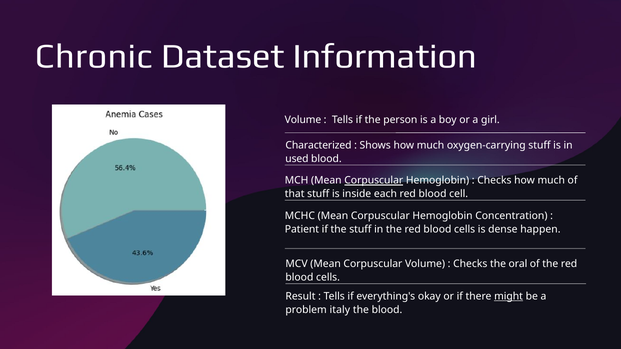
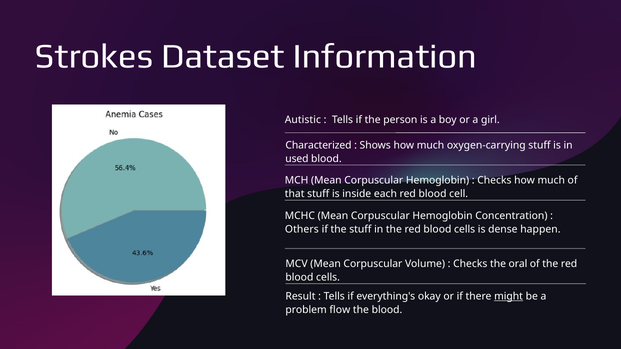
Chronic: Chronic -> Strokes (94, 57)
Volume: Volume -> Autistic (303, 120)
Corpuscular underline: present -> none (374, 181)
Patient: Patient -> Others (302, 230)
italy: italy -> flow (340, 310)
